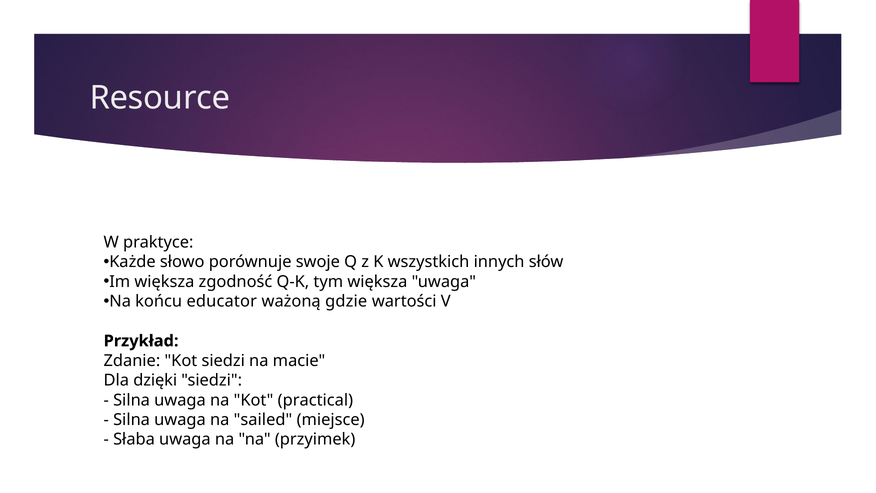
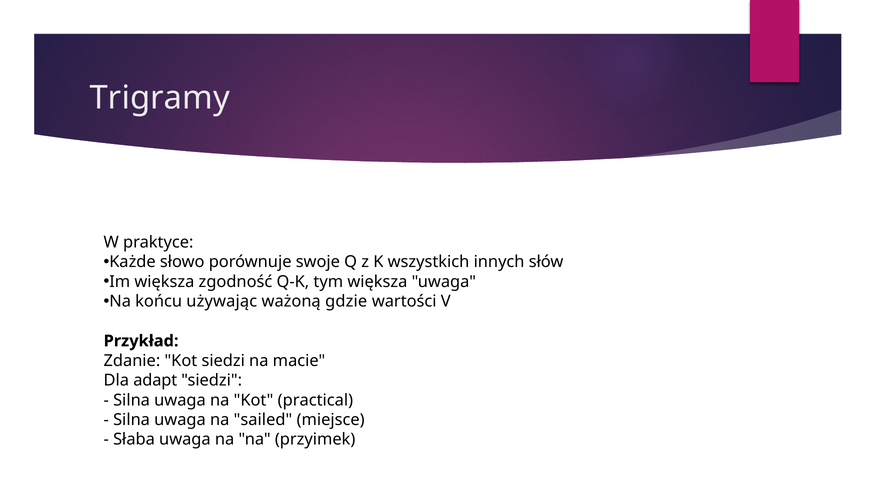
Resource: Resource -> Trigramy (160, 98)
educator: educator -> używając (222, 301)
dzięki: dzięki -> adapt (155, 380)
